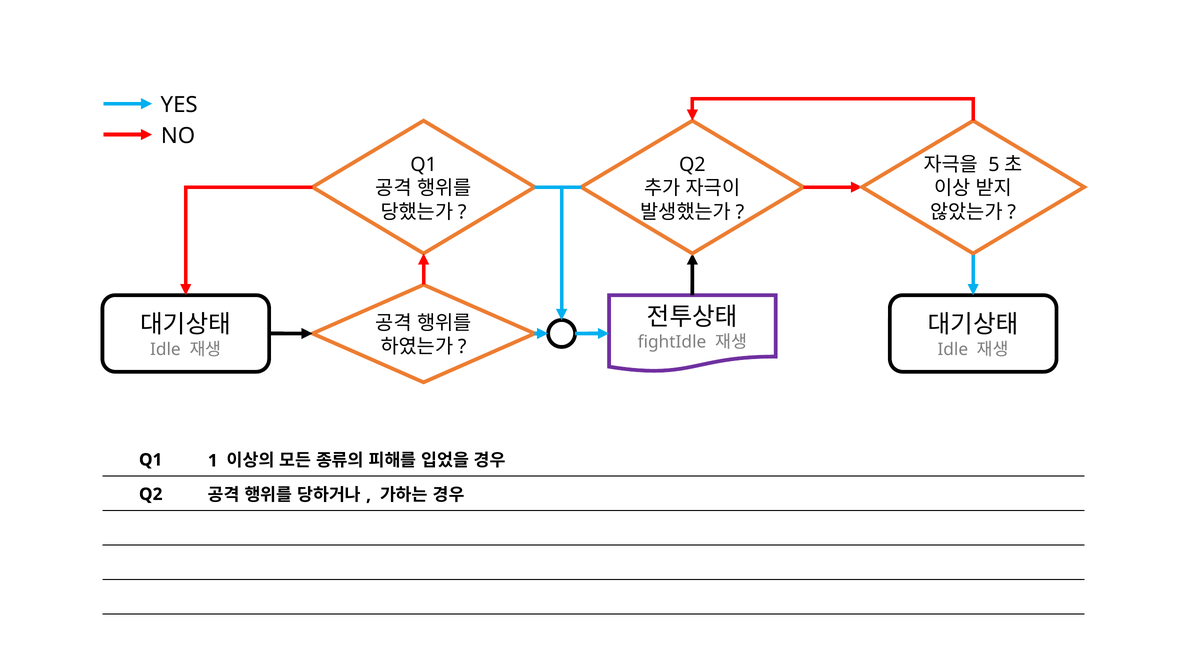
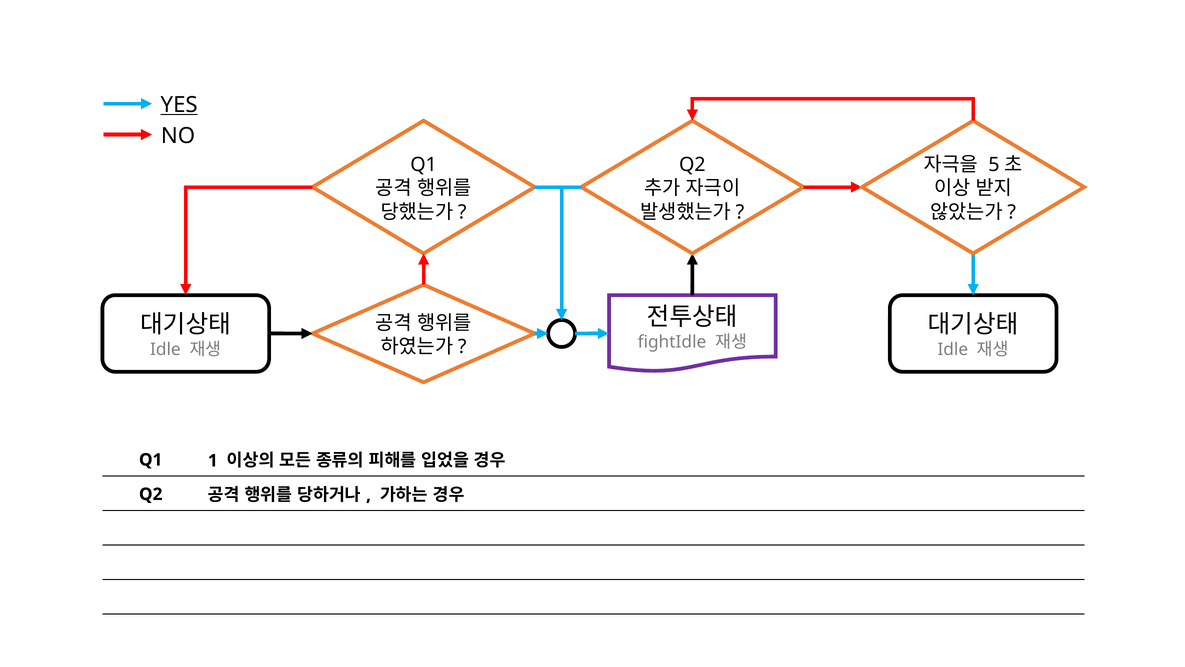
YES underline: none -> present (179, 105)
